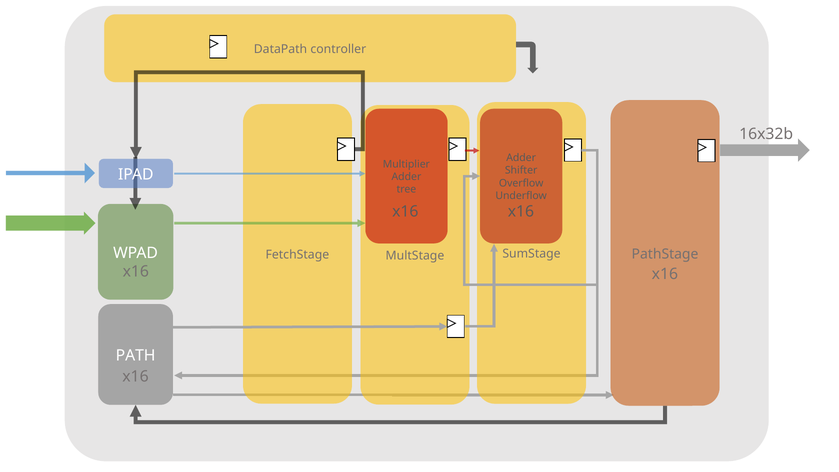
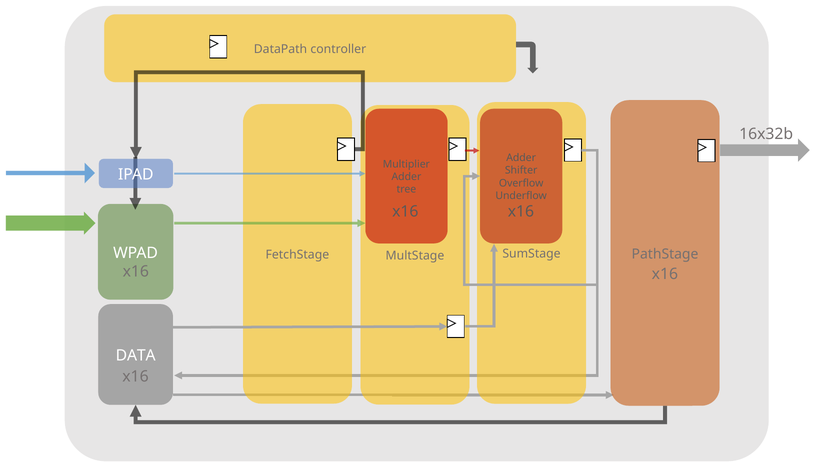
PATH: PATH -> DATA (136, 356)
